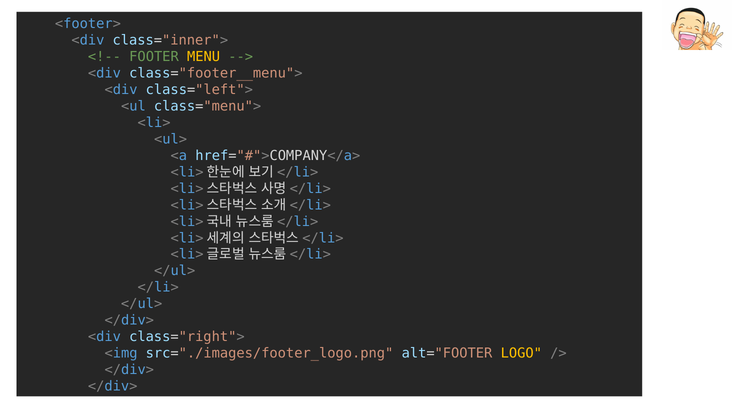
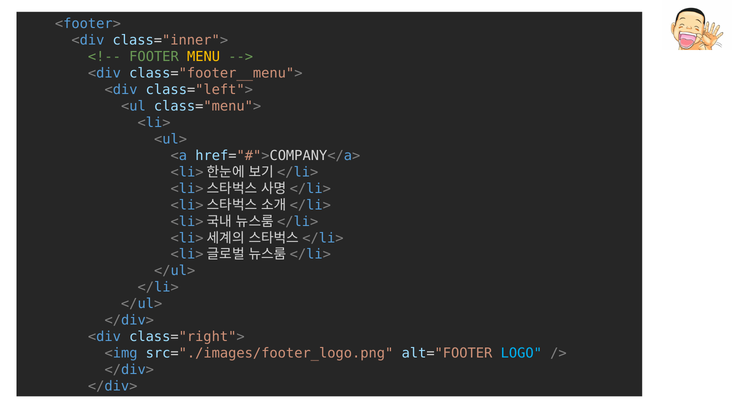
LOGO colour: yellow -> light blue (521, 353)
